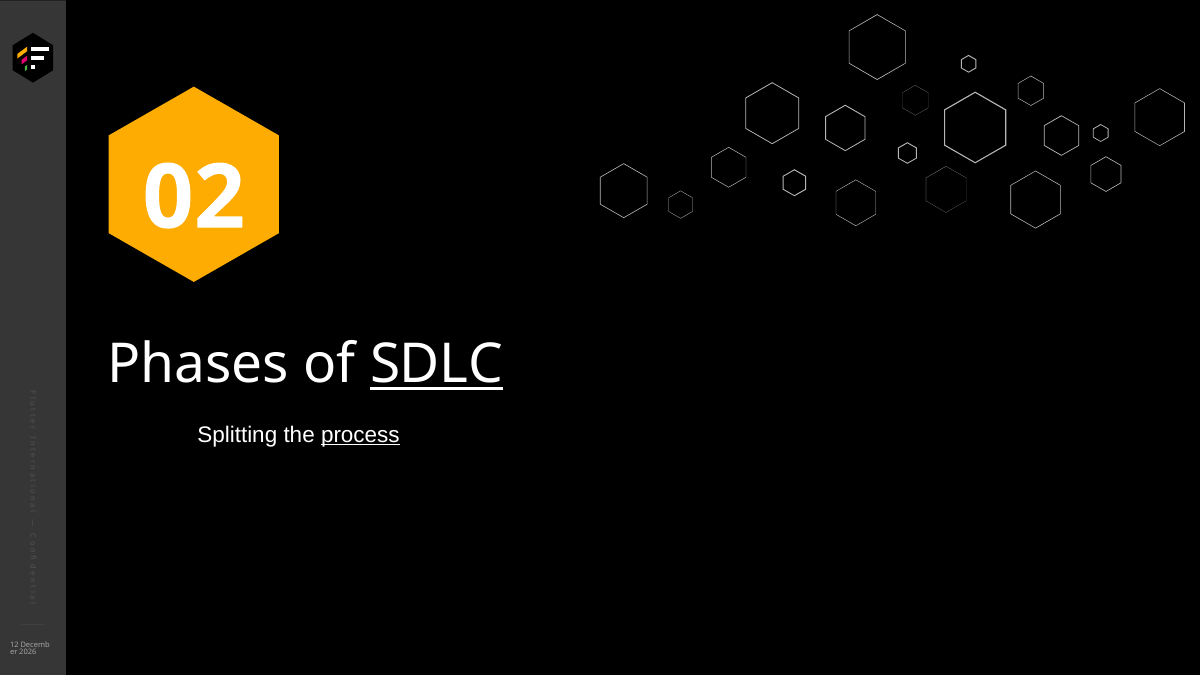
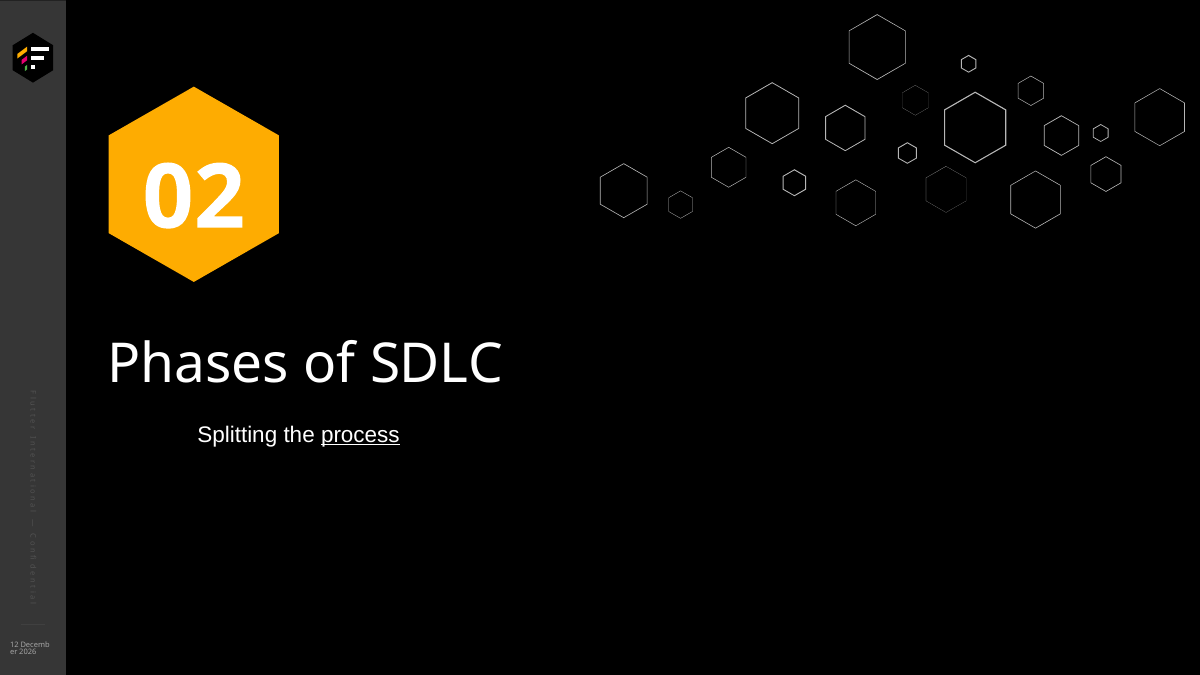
SDLC underline: present -> none (437, 365)
